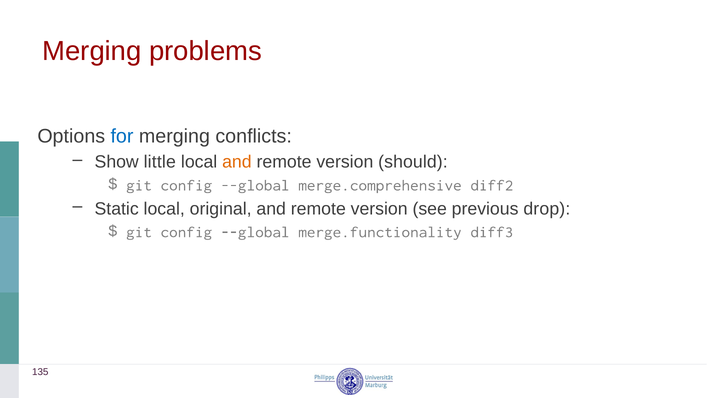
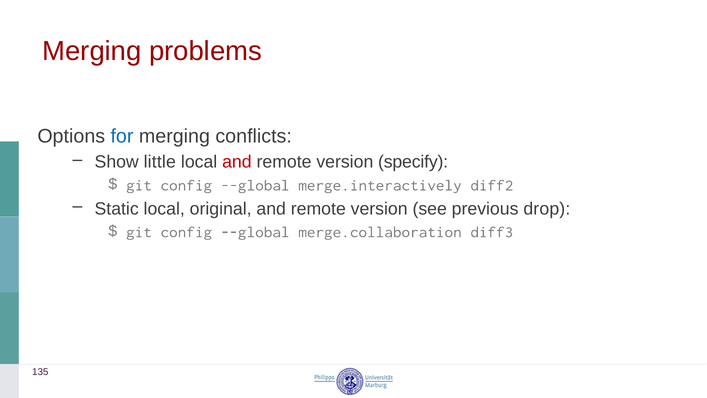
and colour: orange -> red (237, 162)
should: should -> specify (413, 162)
merge.comprehensive: merge.comprehensive -> merge.interactively (380, 185)
merge.functionality: merge.functionality -> merge.collaboration (380, 232)
